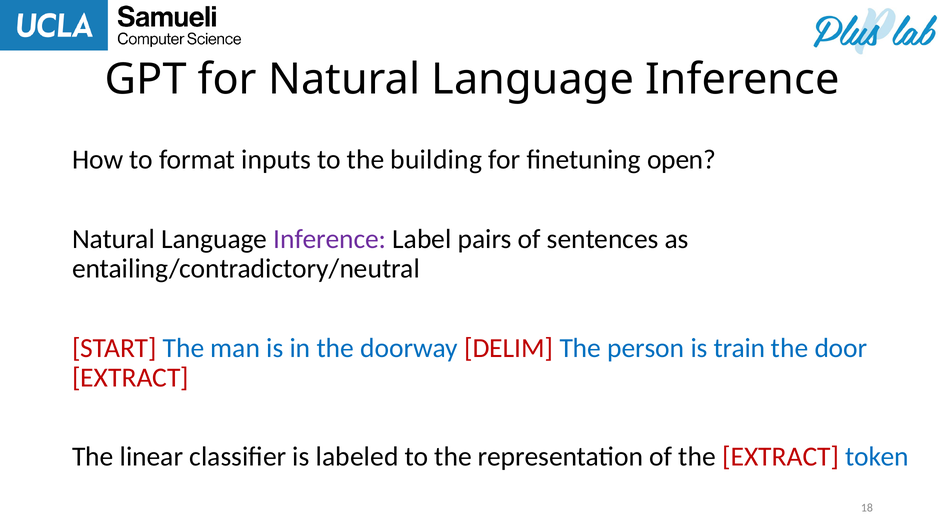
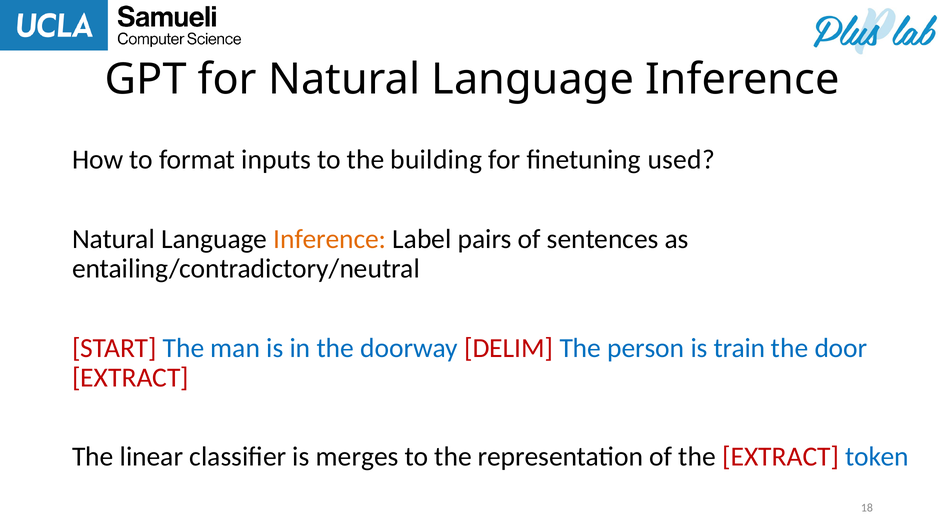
open: open -> used (681, 160)
Inference colour: purple -> orange (330, 239)
labeled: labeled -> merges (357, 456)
